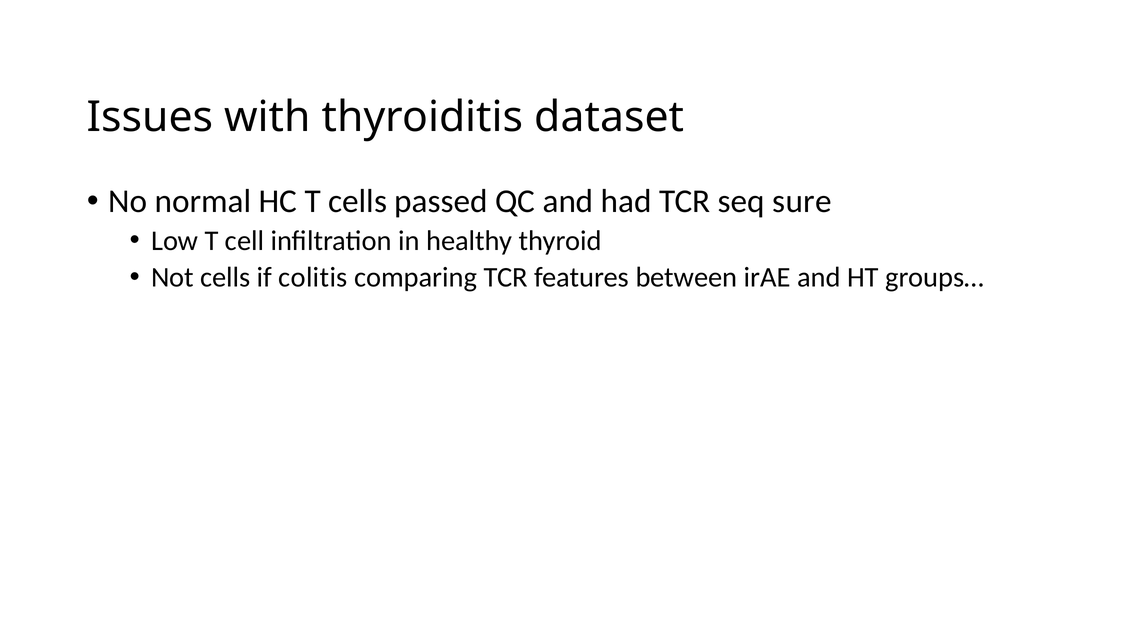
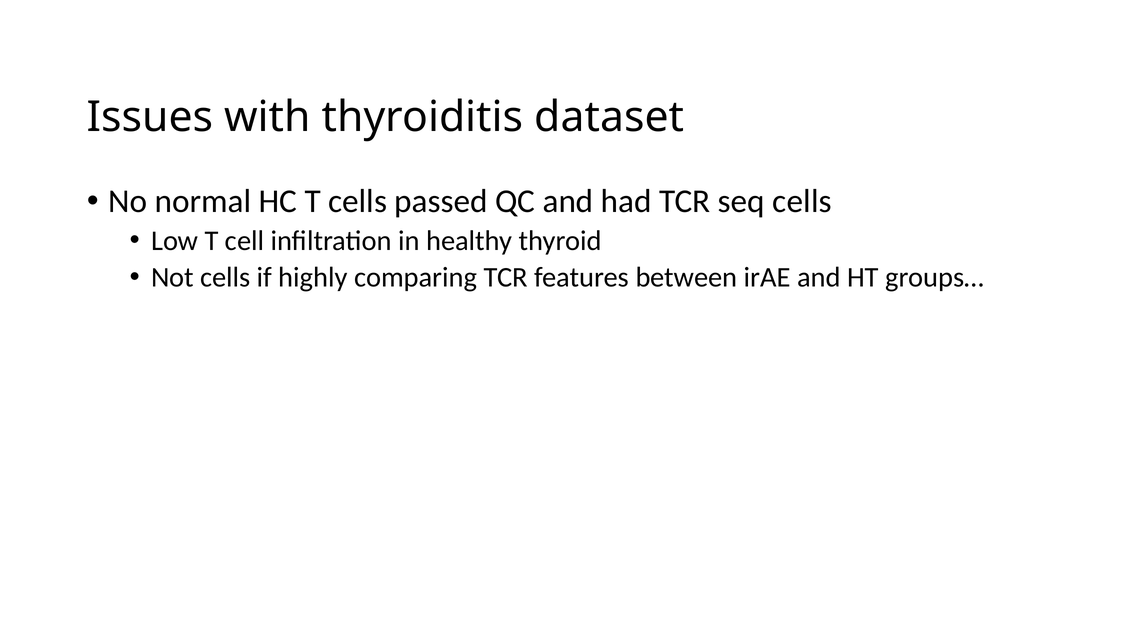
seq sure: sure -> cells (802, 201)
colitis: colitis -> highly (313, 277)
